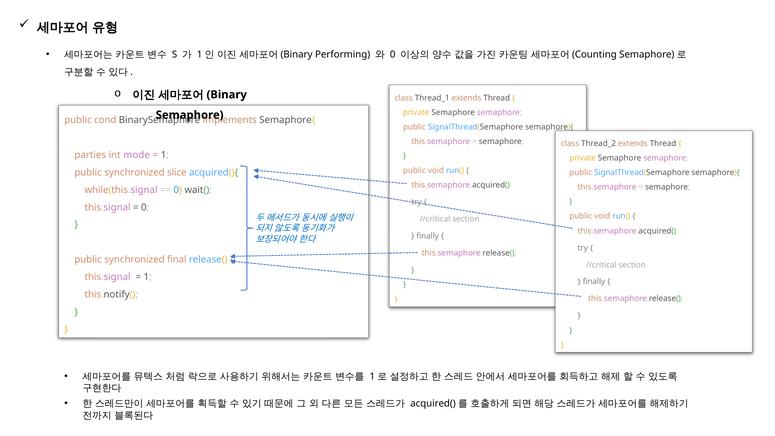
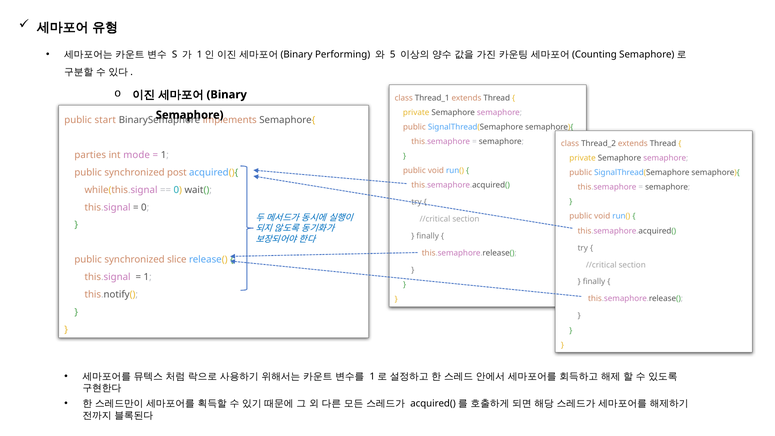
0: 0 -> 5 (393, 55)
cond: cond -> start (105, 120)
slice: slice -> post (177, 172)
final: final -> slice (177, 260)
